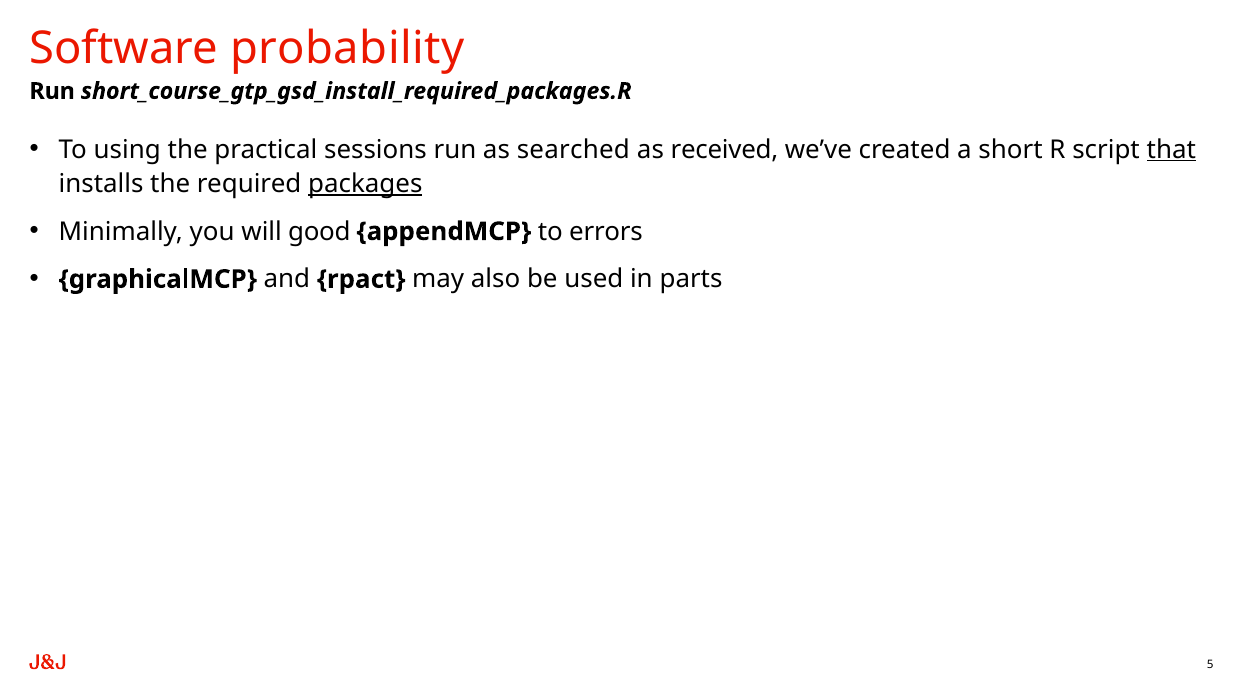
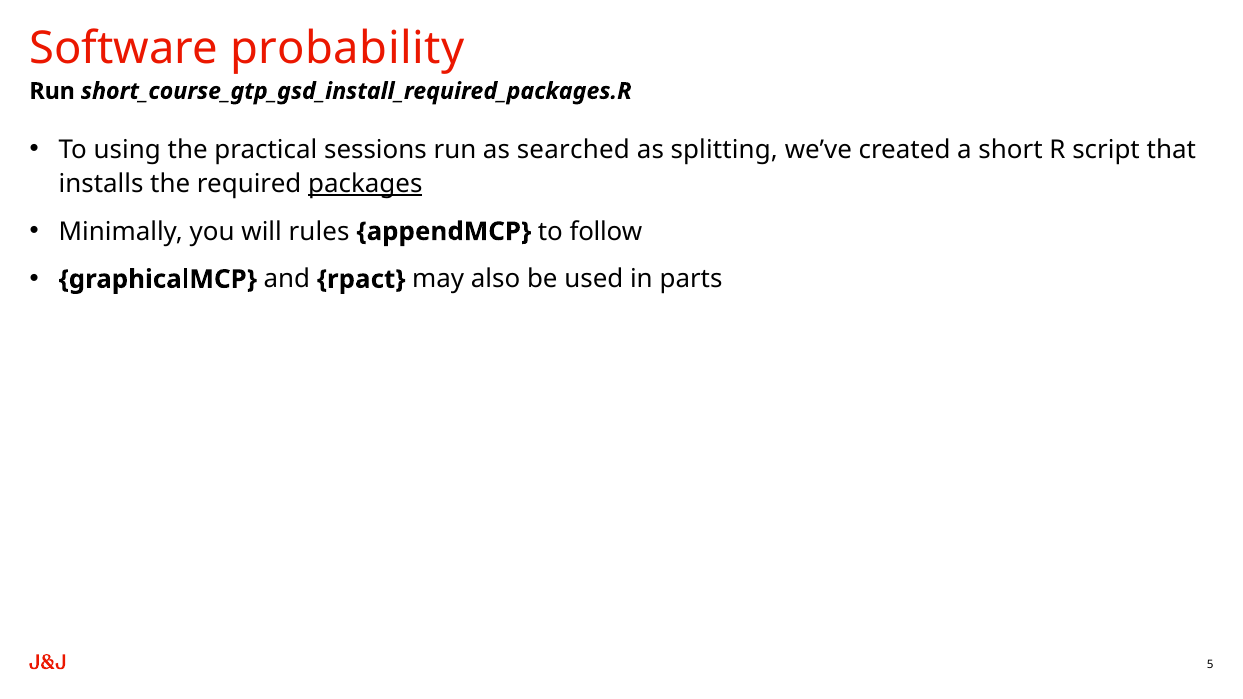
received: received -> splitting (724, 150)
that underline: present -> none (1171, 150)
good: good -> rules (319, 232)
errors: errors -> follow (606, 232)
